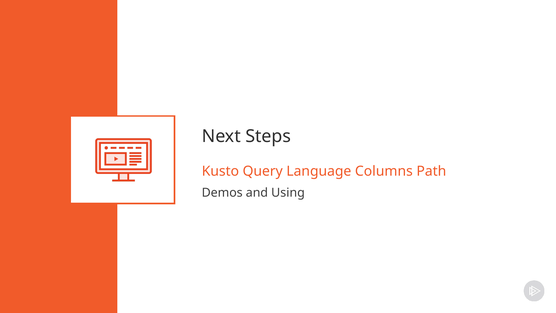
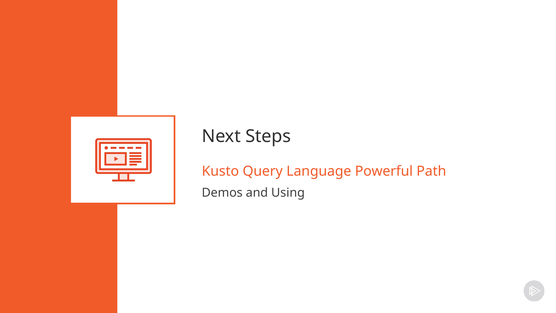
Columns: Columns -> Powerful (384, 171)
